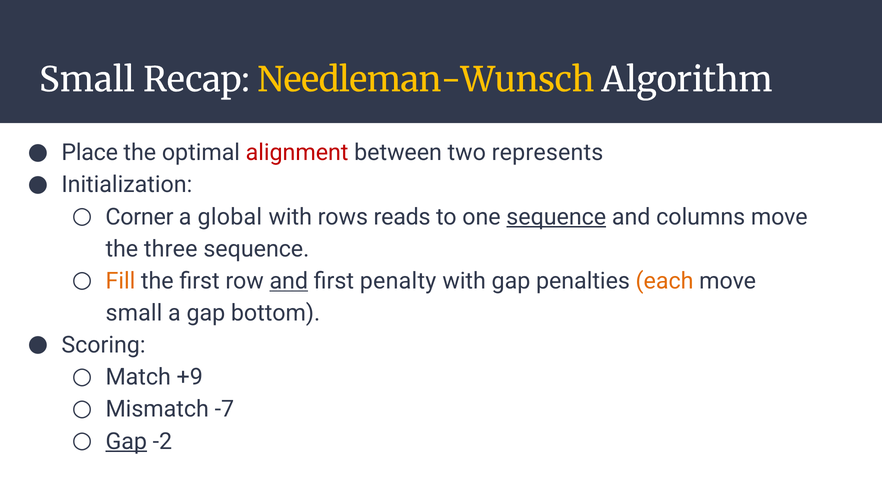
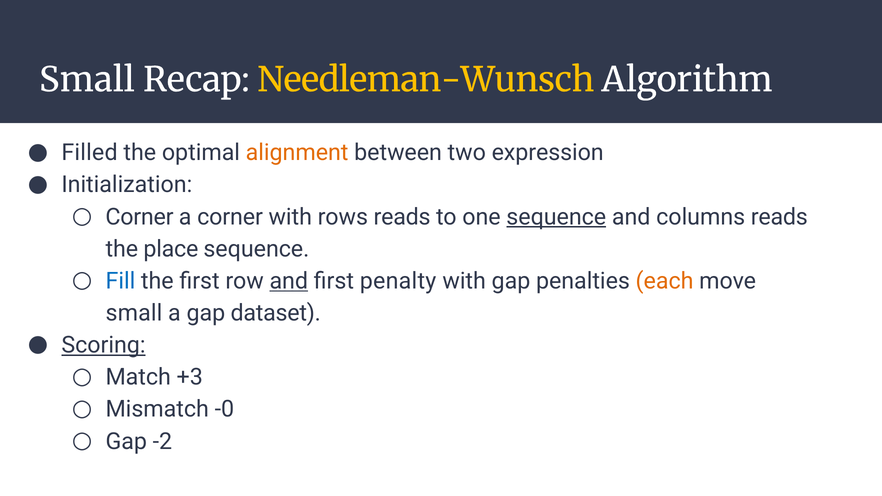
Place: Place -> Filled (90, 153)
alignment colour: red -> orange (297, 153)
represents: represents -> expression (548, 153)
a global: global -> corner (230, 217)
columns move: move -> reads (779, 217)
three: three -> place (171, 249)
Fill colour: orange -> blue (120, 281)
bottom: bottom -> dataset (276, 313)
Scoring underline: none -> present (103, 345)
+9: +9 -> +3 (190, 377)
-7: -7 -> -0 (224, 409)
Gap underline: present -> none (126, 442)
